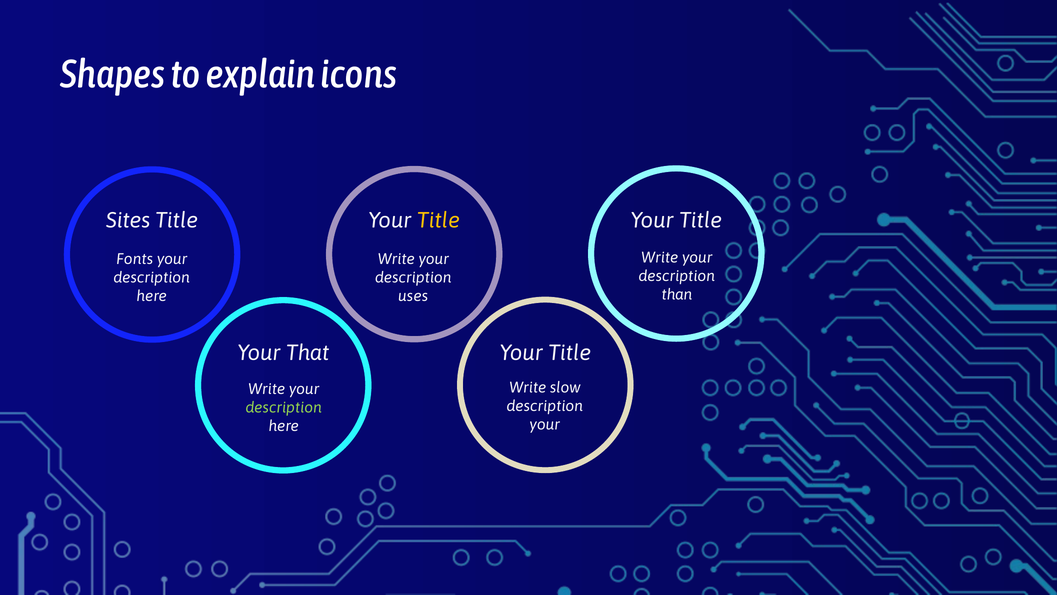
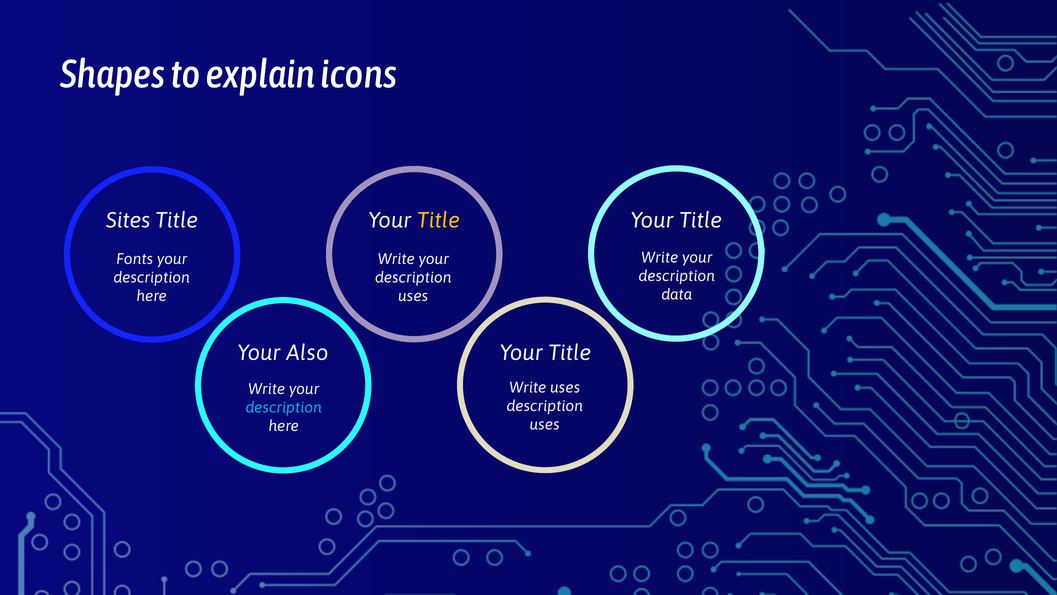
than: than -> data (677, 295)
That: That -> Also (307, 353)
Write slow: slow -> uses (565, 387)
description colour: light green -> light blue (284, 407)
your: your -> uses (545, 424)
